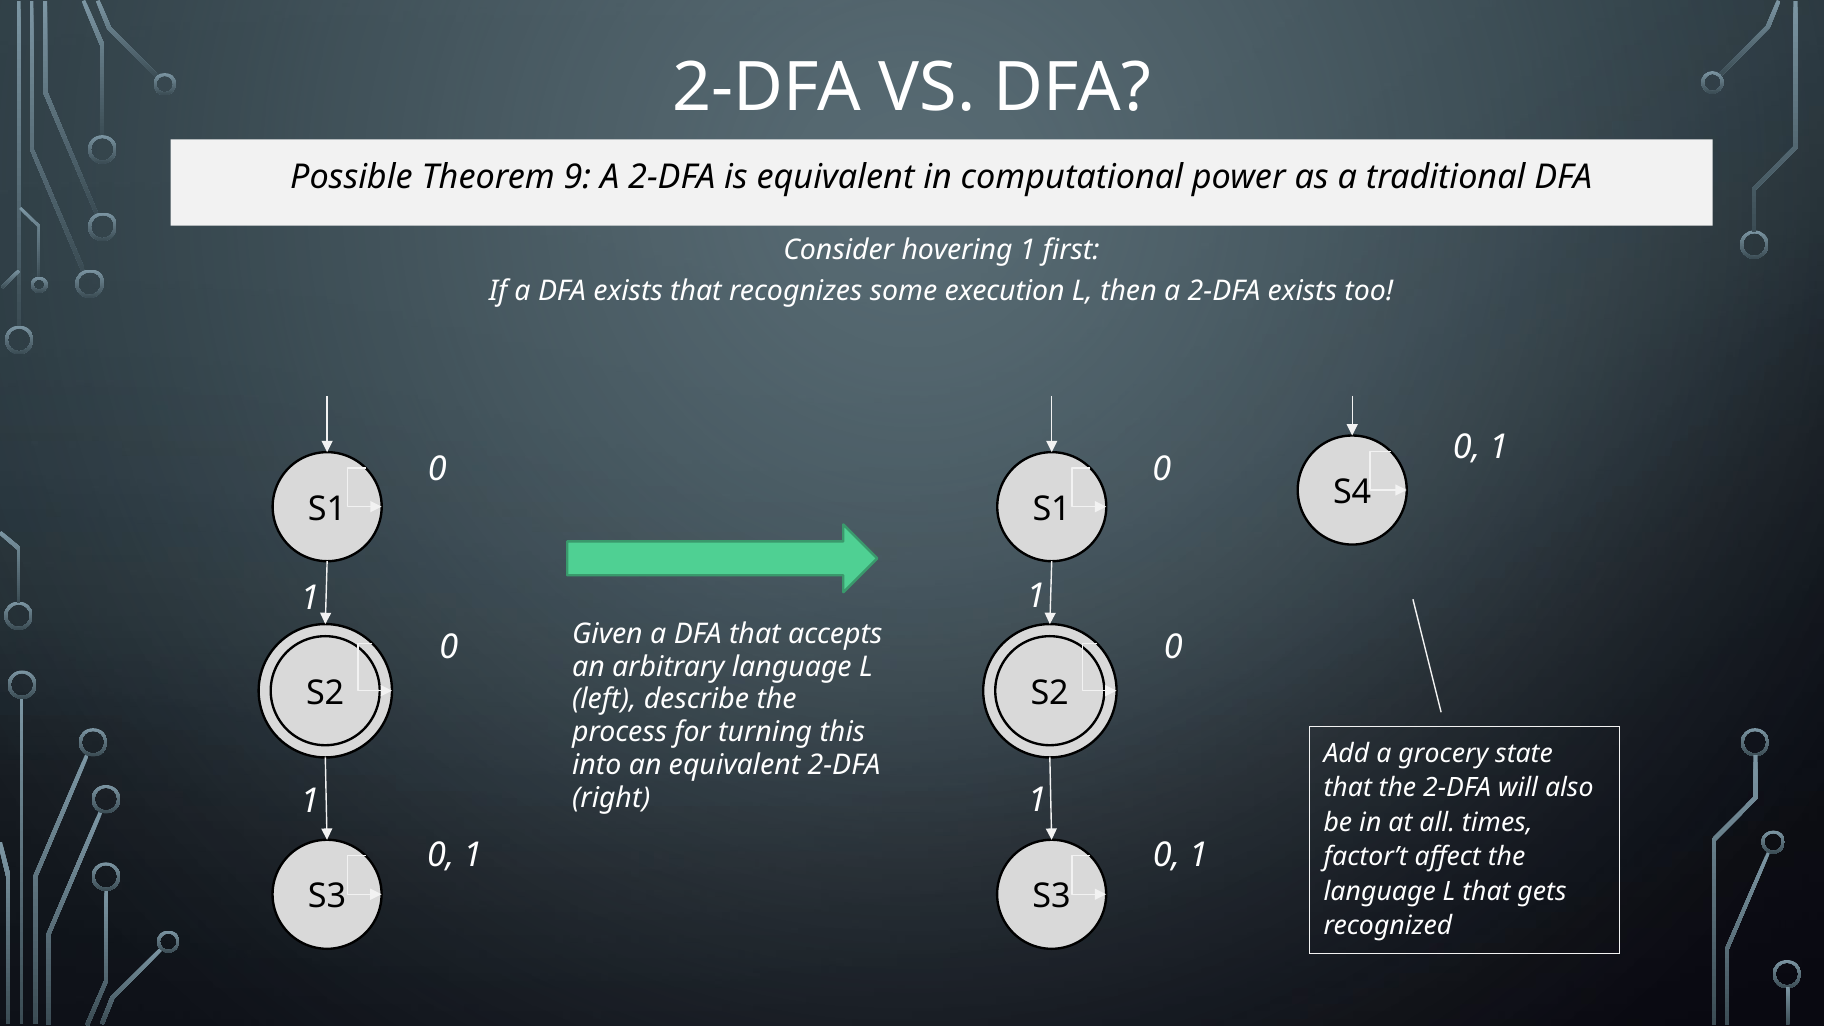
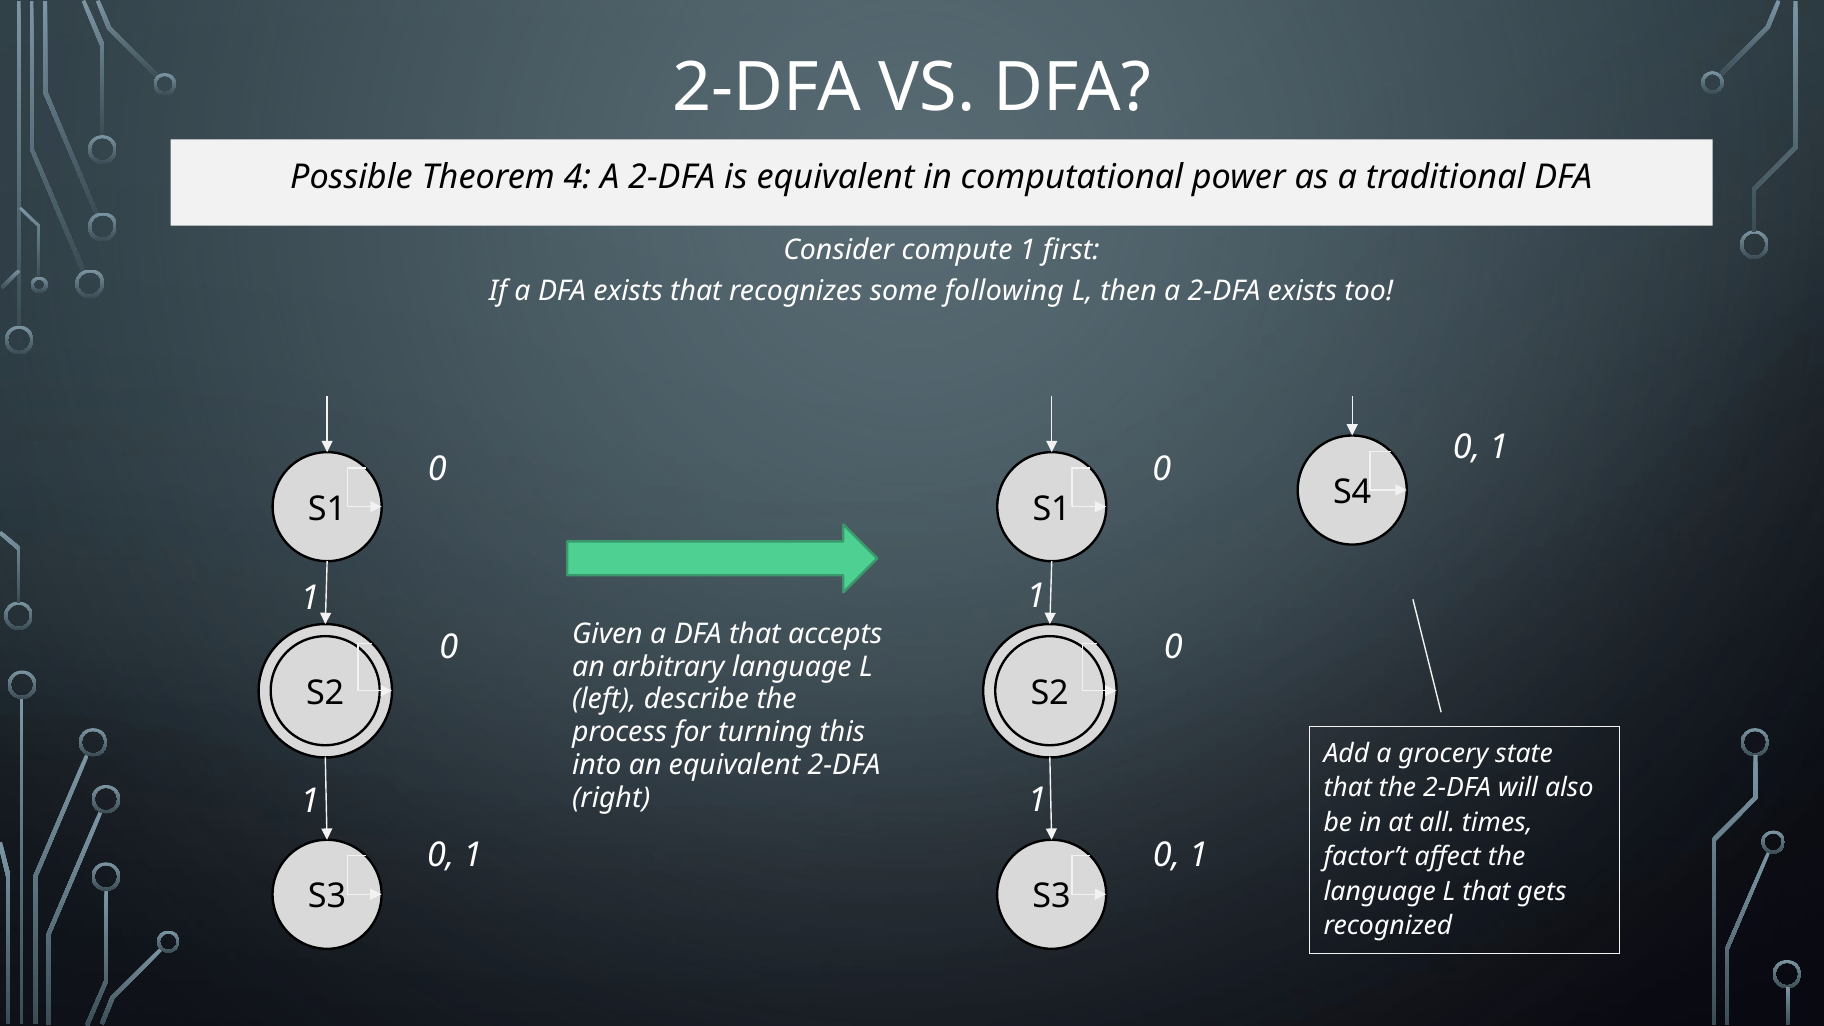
9: 9 -> 4 (577, 177)
hovering: hovering -> compute (957, 250)
execution: execution -> following (1004, 291)
